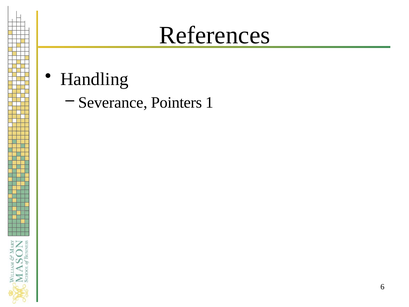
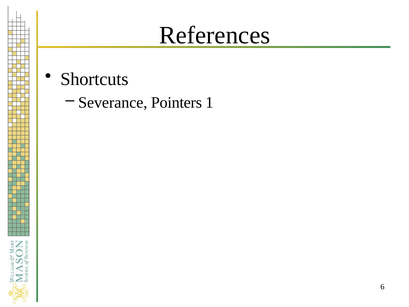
Handling: Handling -> Shortcuts (95, 79)
